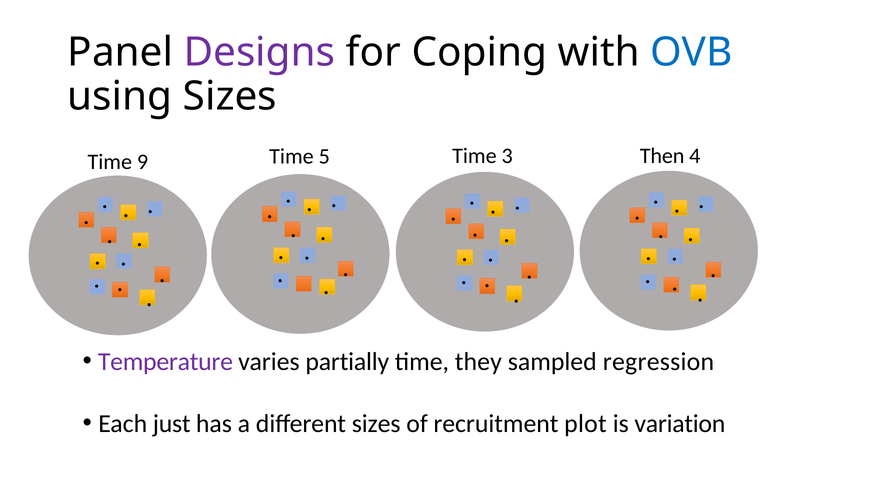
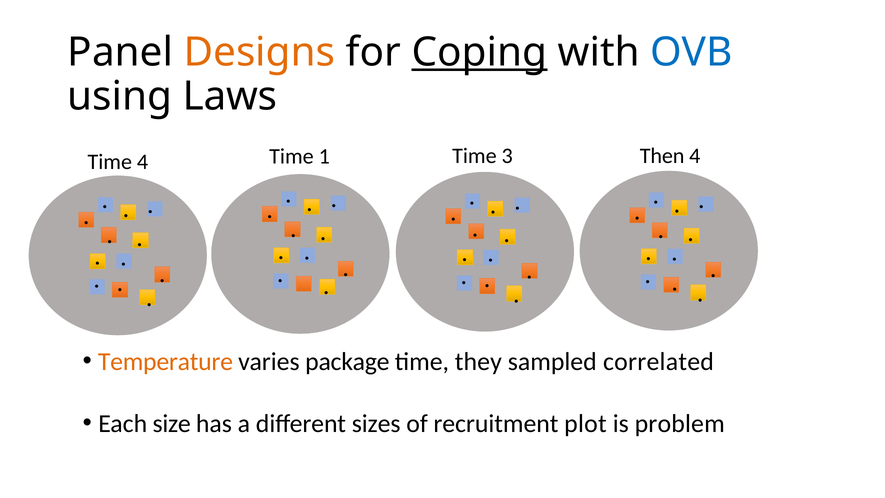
Designs colour: purple -> orange (259, 52)
Coping underline: none -> present (479, 52)
using Sizes: Sizes -> Laws (230, 96)
Time 9: 9 -> 4 (143, 162)
5: 5 -> 1 (324, 156)
Temperature colour: purple -> orange (165, 362)
partially: partially -> package (347, 362)
regression: regression -> correlated (658, 362)
just: just -> size (172, 424)
variation: variation -> problem (680, 424)
